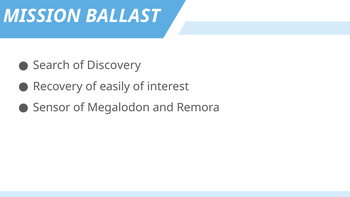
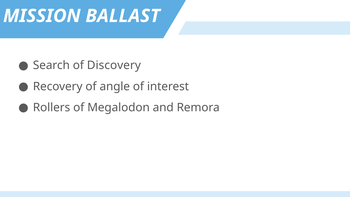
easily: easily -> angle (115, 86)
Sensor: Sensor -> Rollers (52, 107)
